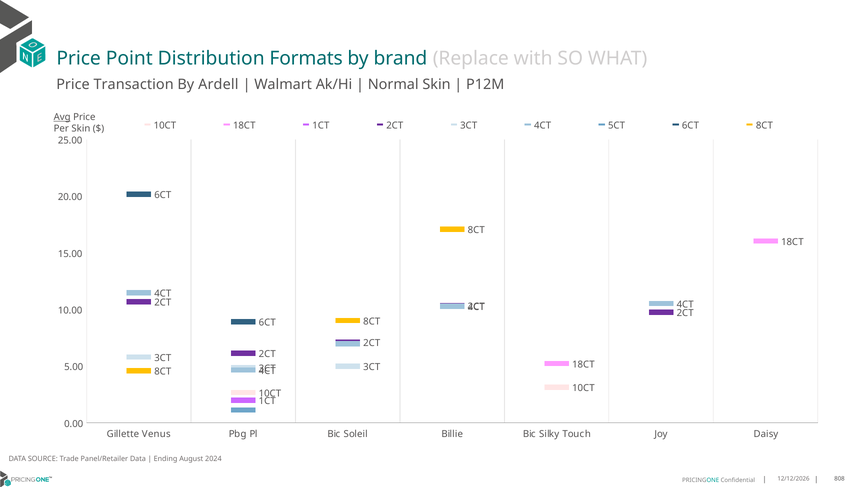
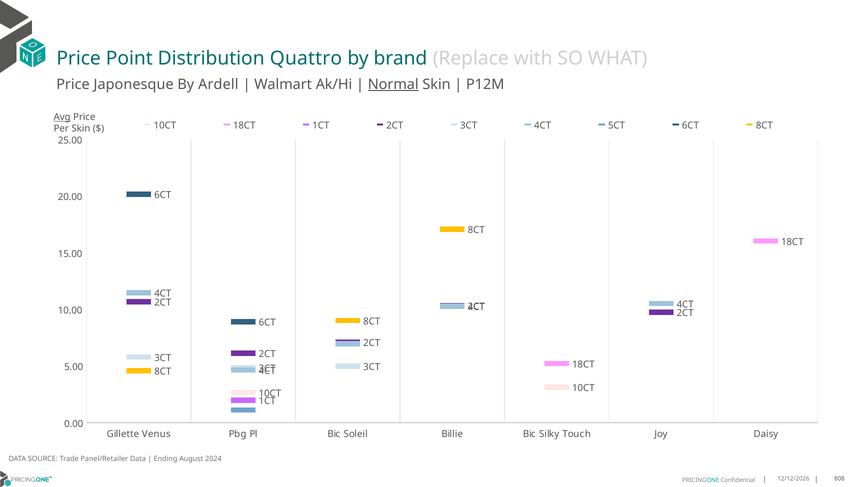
Formats: Formats -> Quattro (306, 58)
Transaction: Transaction -> Japonesque (134, 84)
Normal underline: none -> present (393, 84)
